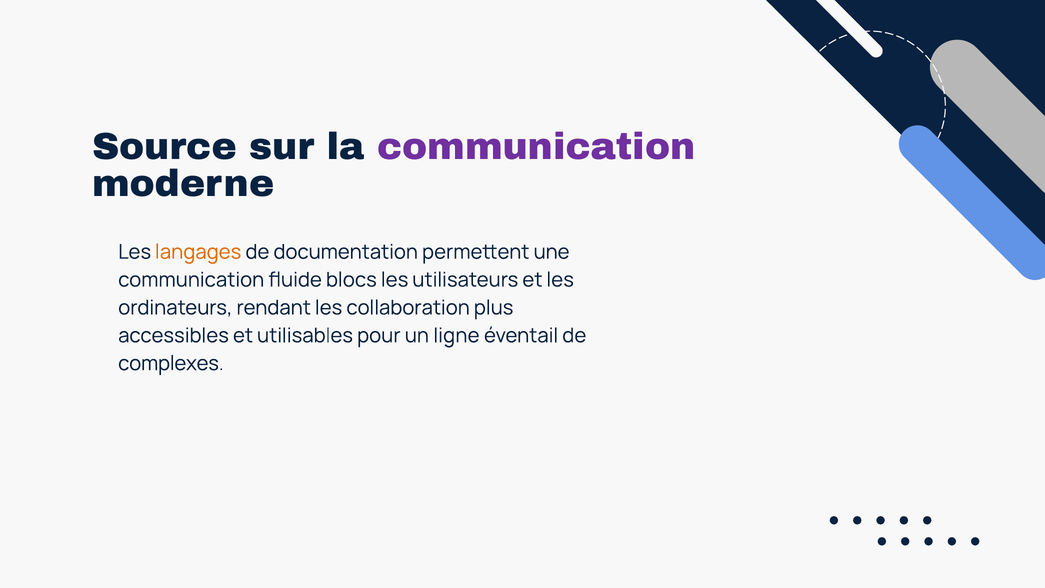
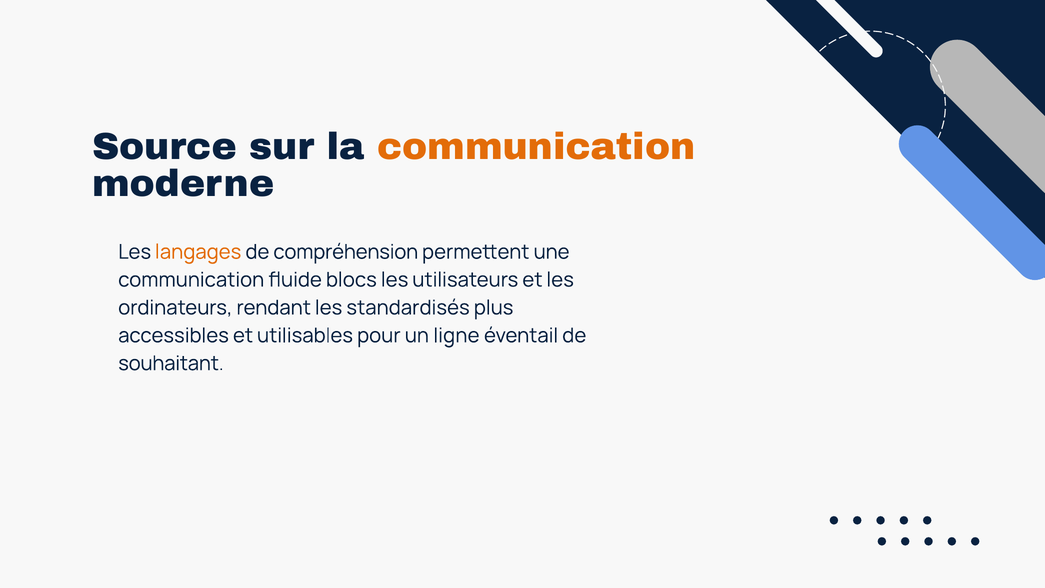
communication colour: purple -> orange (536, 147)
documentation: documentation -> compréhension (346, 252)
collaboration: collaboration -> standardisés (408, 308)
complexes: complexes -> souhaitant (171, 363)
